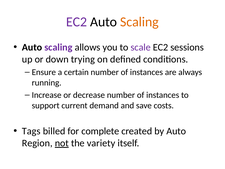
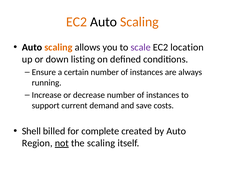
EC2 colour: purple -> orange (77, 22)
scaling colour: purple -> orange (58, 47)
sessions: sessions -> location (187, 47)
trying: trying -> listing (83, 59)
Tags: Tags -> Shell (31, 131)
the variety: variety -> scaling (101, 143)
